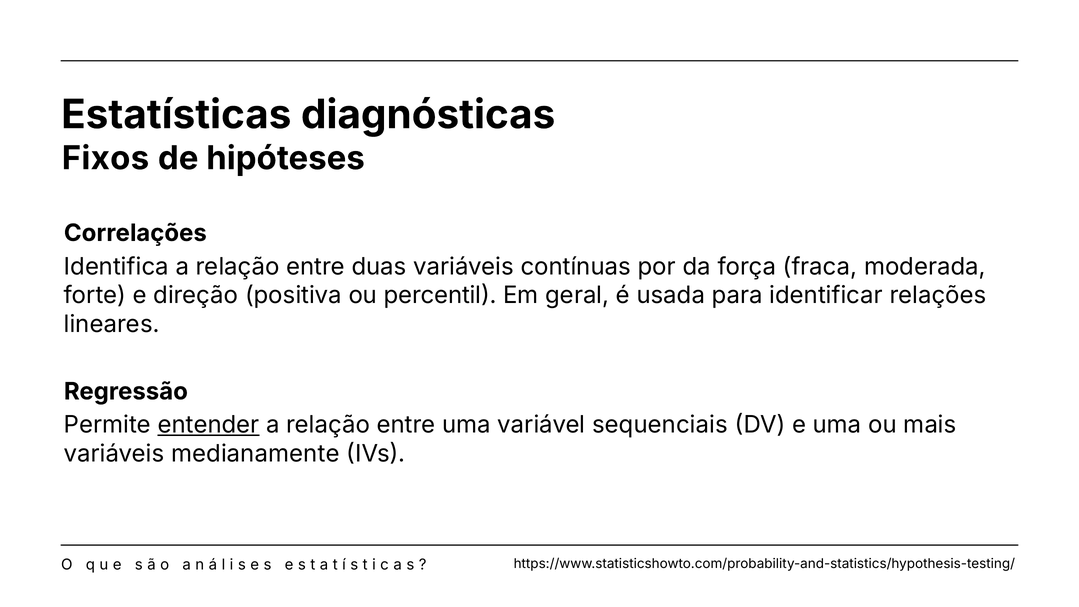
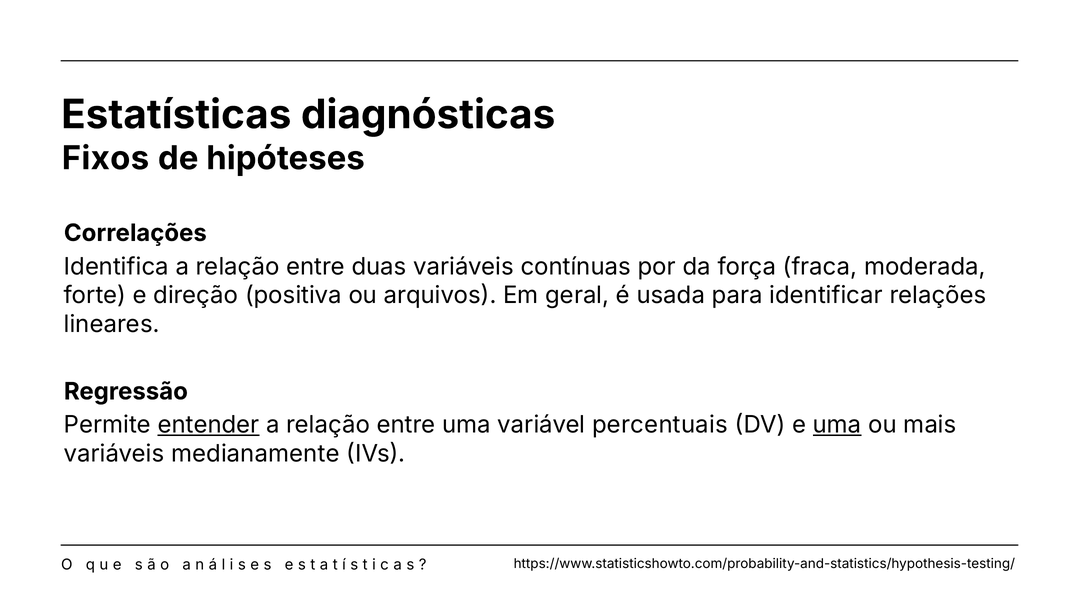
percentil: percentil -> arquivos (440, 295)
sequenciais: sequenciais -> percentuais (660, 425)
uma underline: none -> present (837, 425)
